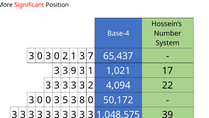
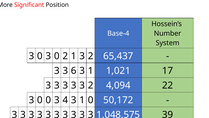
1 3 7: 7 -> 2 (91, 56)
9: 9 -> 6 (74, 70)
5: 5 -> 4 (65, 100)
8: 8 -> 1 (82, 100)
